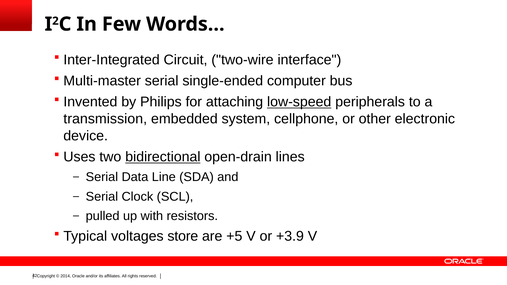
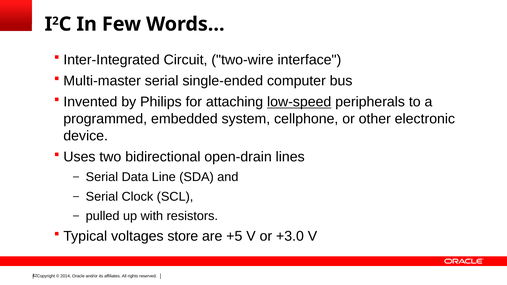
transmission: transmission -> programmed (105, 119)
bidirectional underline: present -> none (163, 157)
+3.9: +3.9 -> +3.0 (290, 236)
